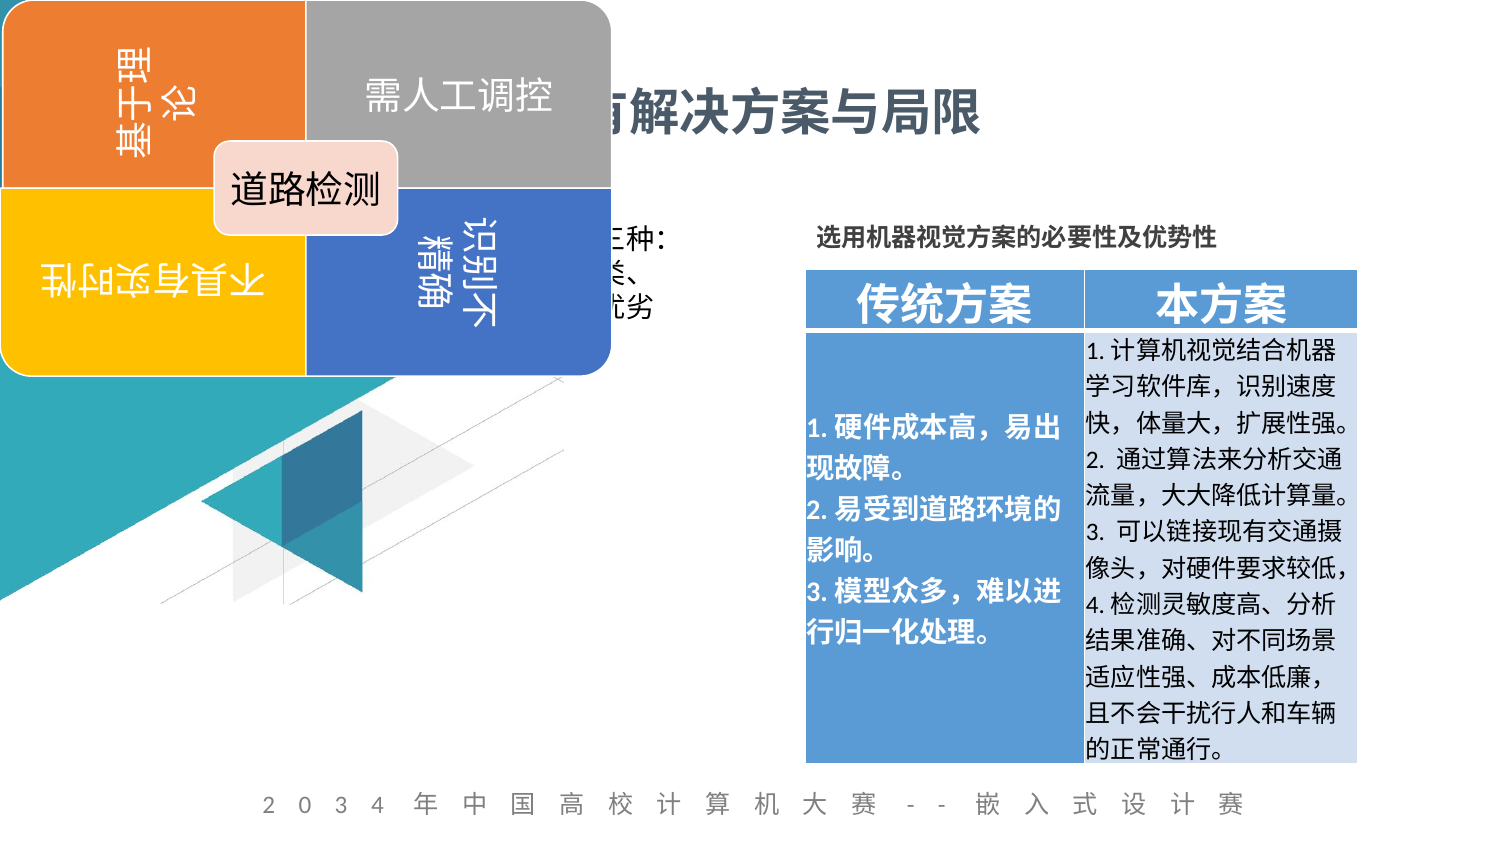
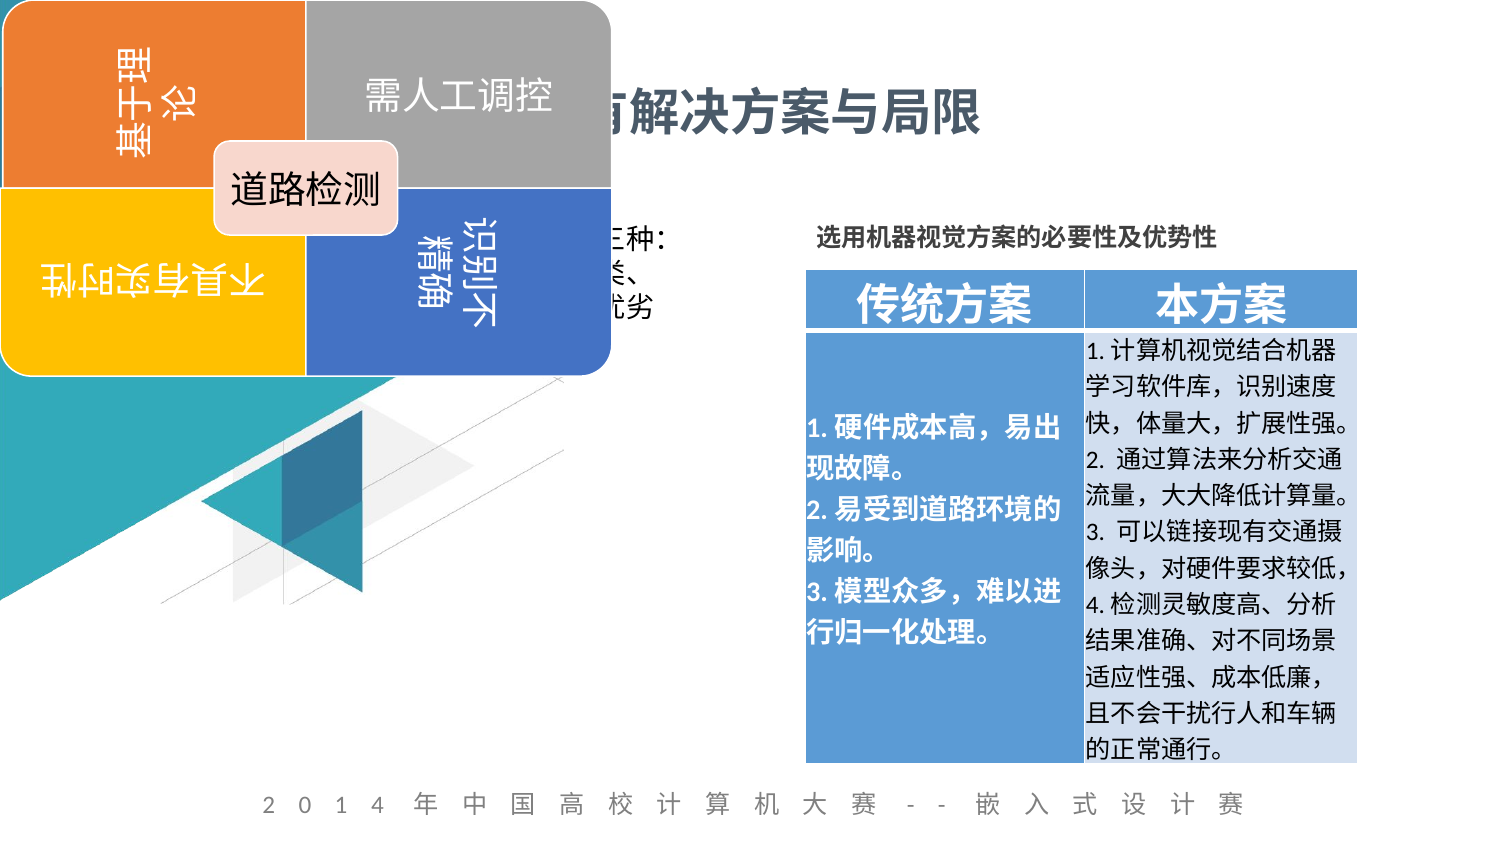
3: 3 -> 1 (341, 805)
